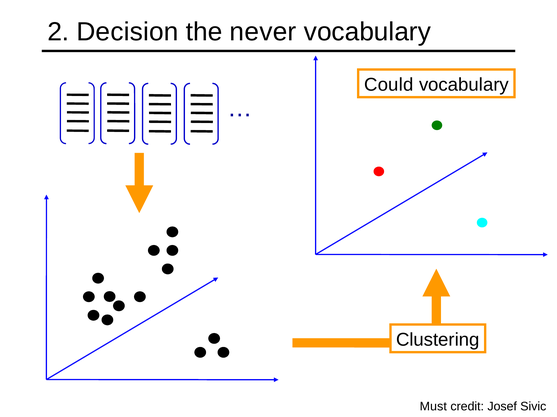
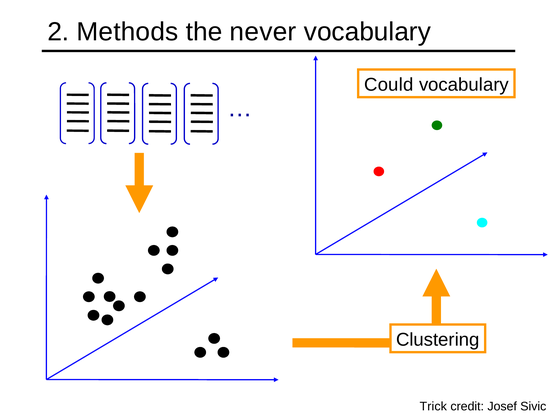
Decision: Decision -> Methods (127, 32)
Must: Must -> Trick (433, 407)
